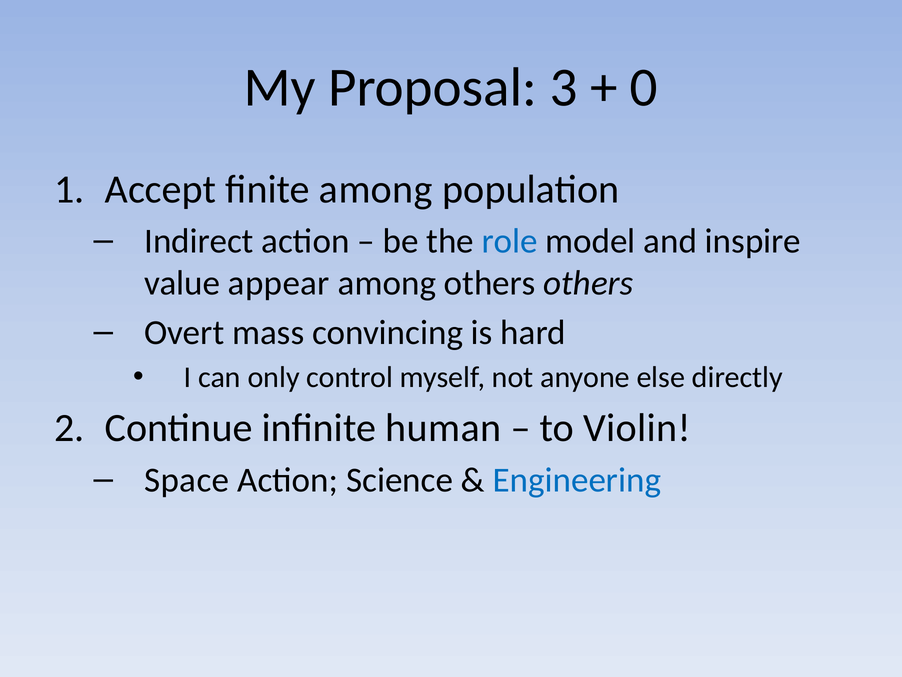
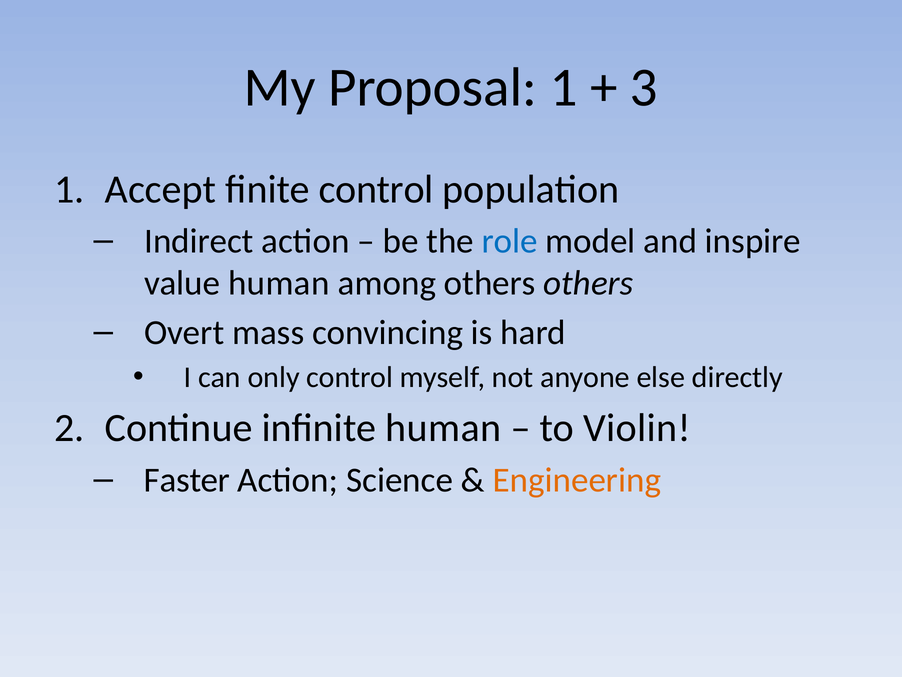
Proposal 3: 3 -> 1 (564, 87)
0: 0 -> 3 (644, 87)
finite among: among -> control (376, 189)
value appear: appear -> human (279, 283)
Space: Space -> Faster (187, 480)
Engineering colour: blue -> orange (577, 480)
